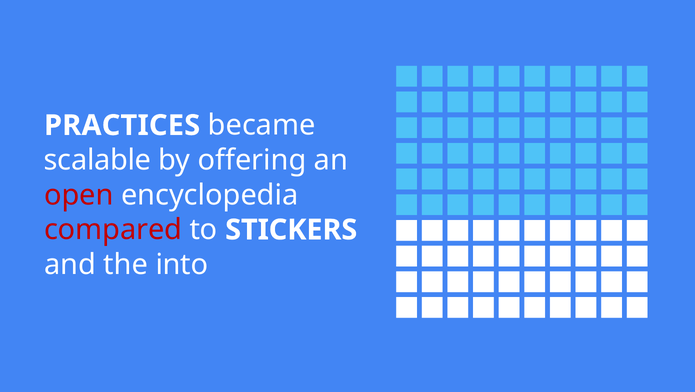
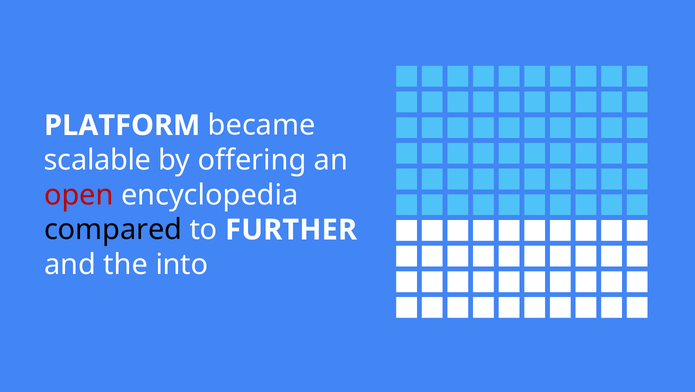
PRACTICES: PRACTICES -> PLATFORM (122, 125)
compared colour: red -> black (113, 229)
STICKERS: STICKERS -> FURTHER (291, 229)
